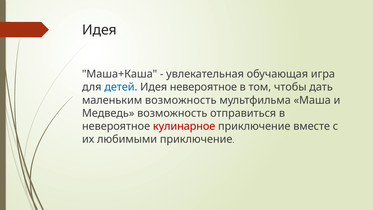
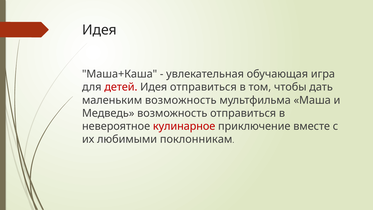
детей colour: blue -> red (121, 87)
Идея невероятное: невероятное -> отправиться (203, 87)
любимыми приключение: приключение -> поклонникам (196, 139)
